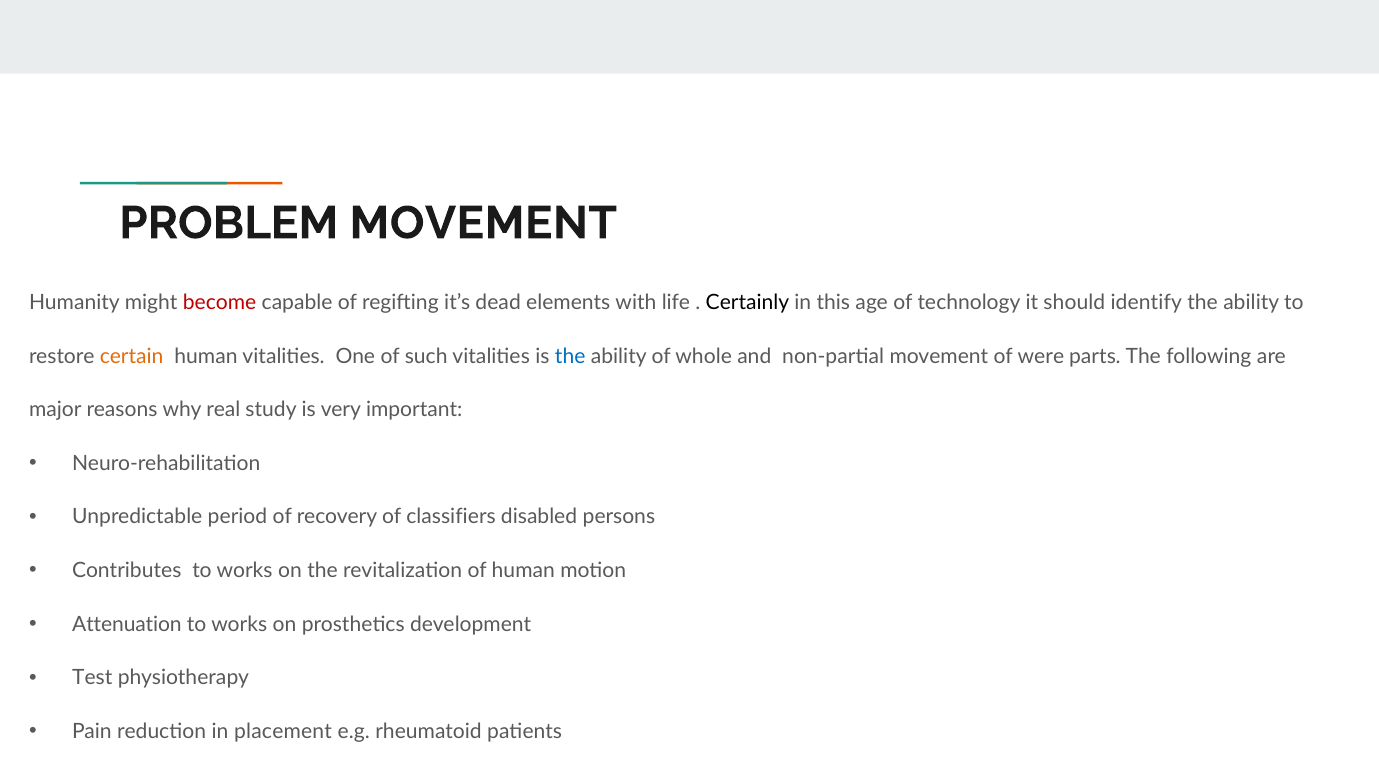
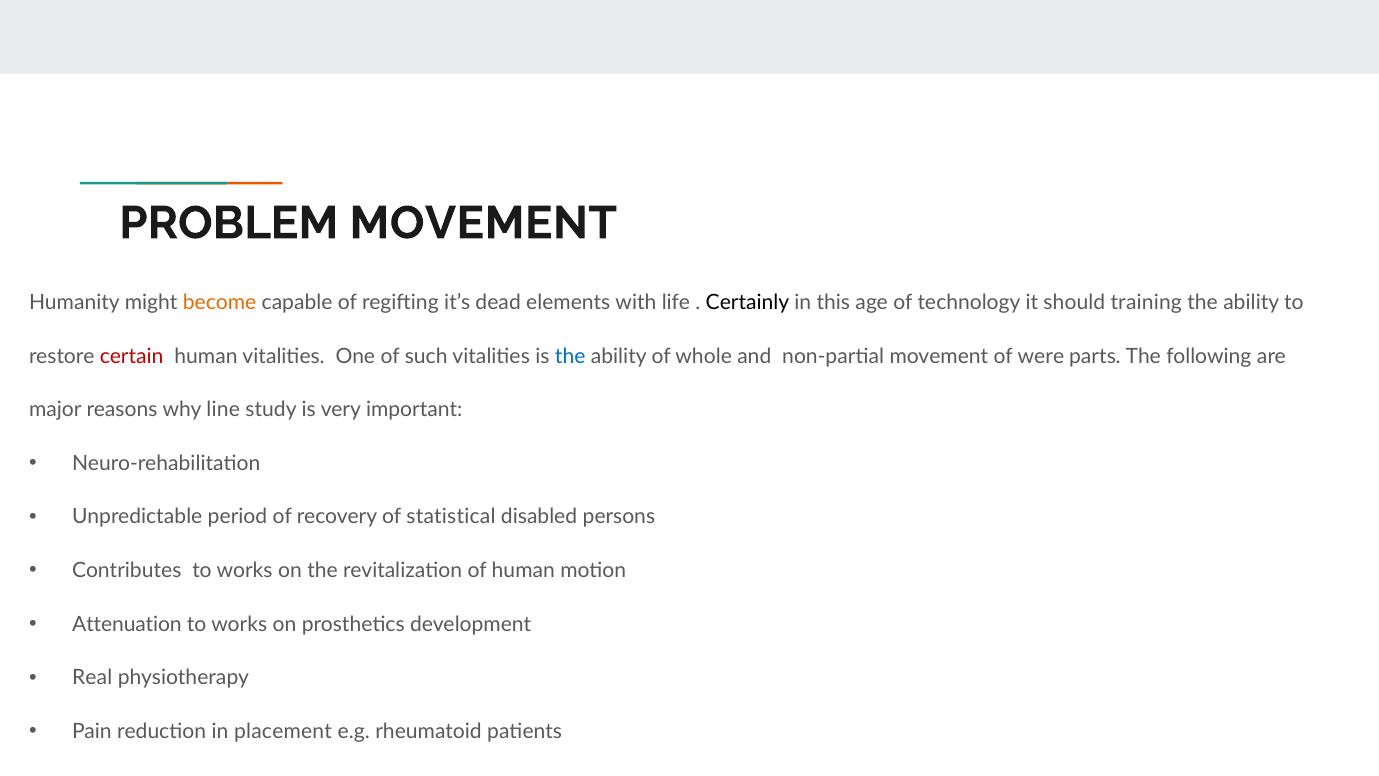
become colour: red -> orange (220, 303)
identify: identify -> training (1146, 303)
certain colour: orange -> red (132, 356)
real: real -> line (223, 410)
classifiers: classifiers -> statistical (451, 517)
Test: Test -> Real (92, 678)
